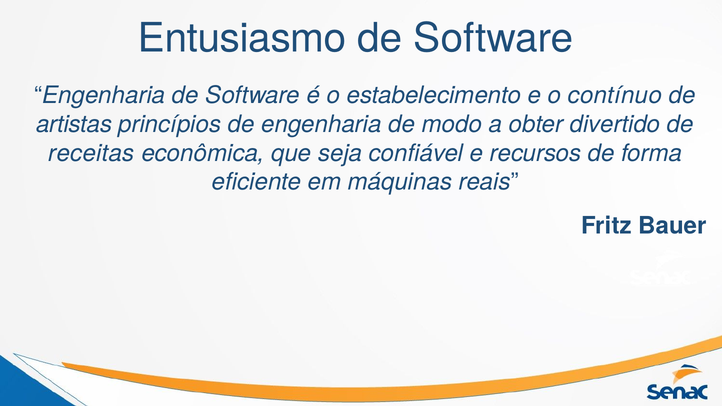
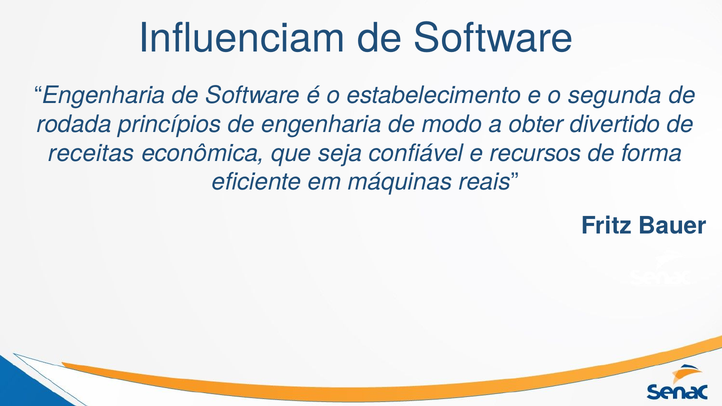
Entusiasmo: Entusiasmo -> Influenciam (242, 38)
contínuo: contínuo -> segunda (615, 95)
artistas: artistas -> rodada (74, 124)
